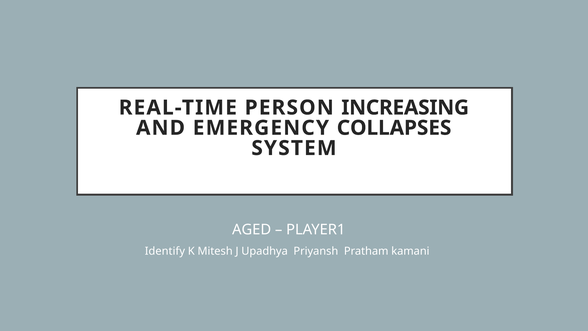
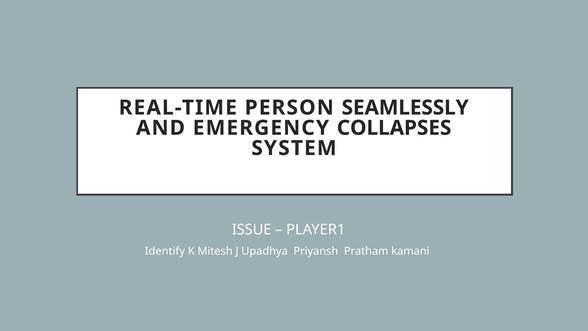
INCREASING: INCREASING -> SEAMLESSLY (405, 108)
AGED: AGED -> ISSUE (252, 230)
